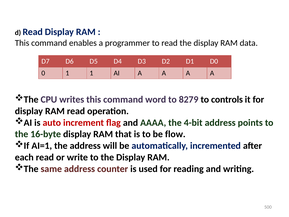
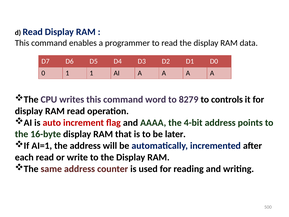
flow: flow -> later (175, 134)
